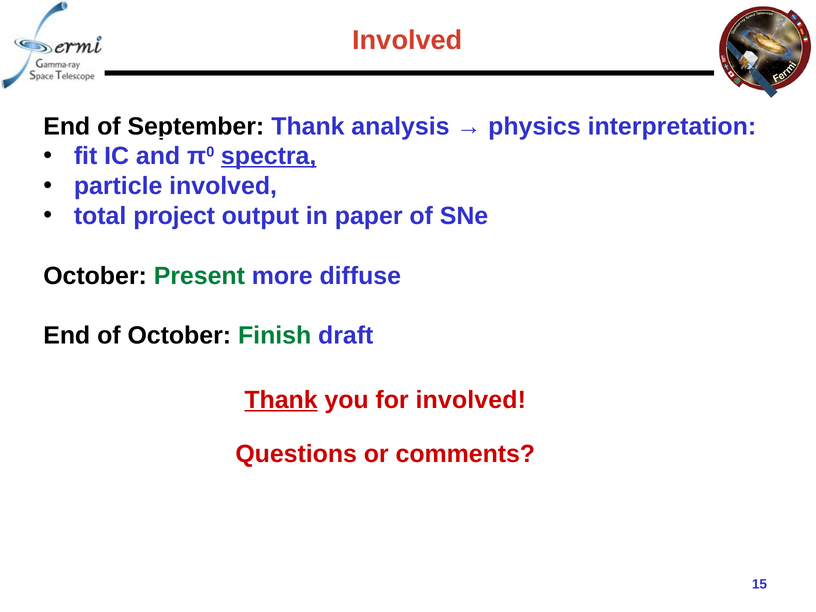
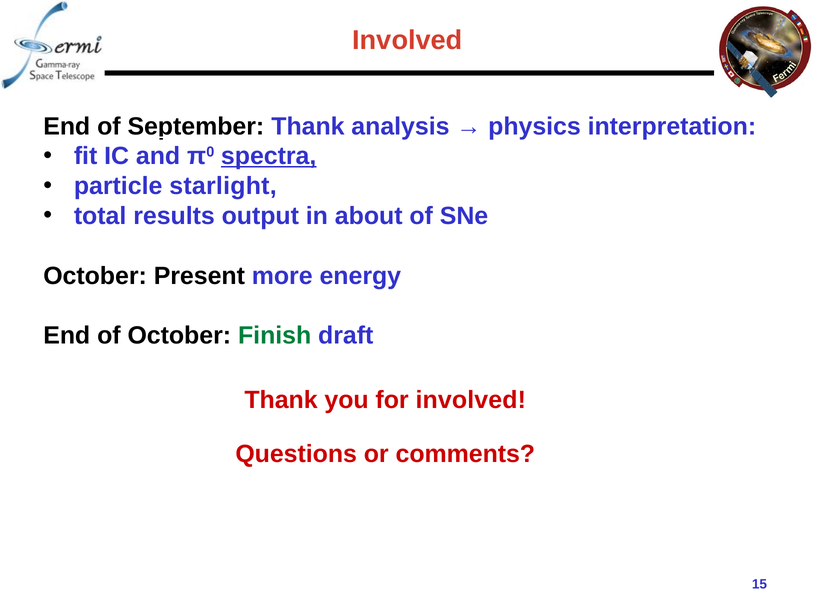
particle involved: involved -> starlight (223, 186)
project: project -> results (174, 216)
paper: paper -> about (369, 216)
Present colour: green -> black (199, 276)
diffuse: diffuse -> energy (360, 276)
Thank underline: present -> none (281, 400)
